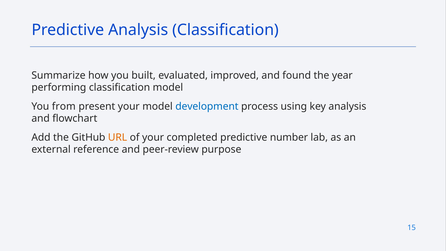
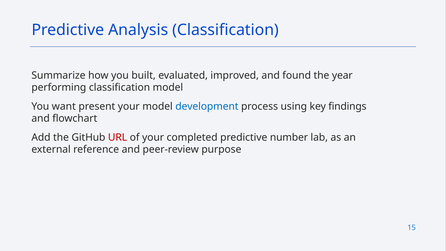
from: from -> want (64, 106)
key analysis: analysis -> findings (347, 106)
URL colour: orange -> red (118, 137)
